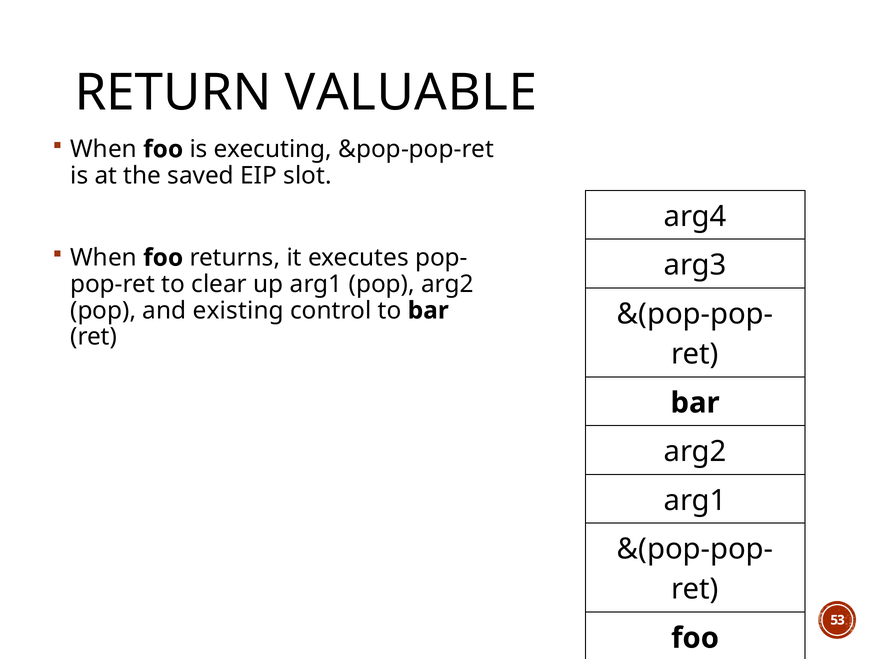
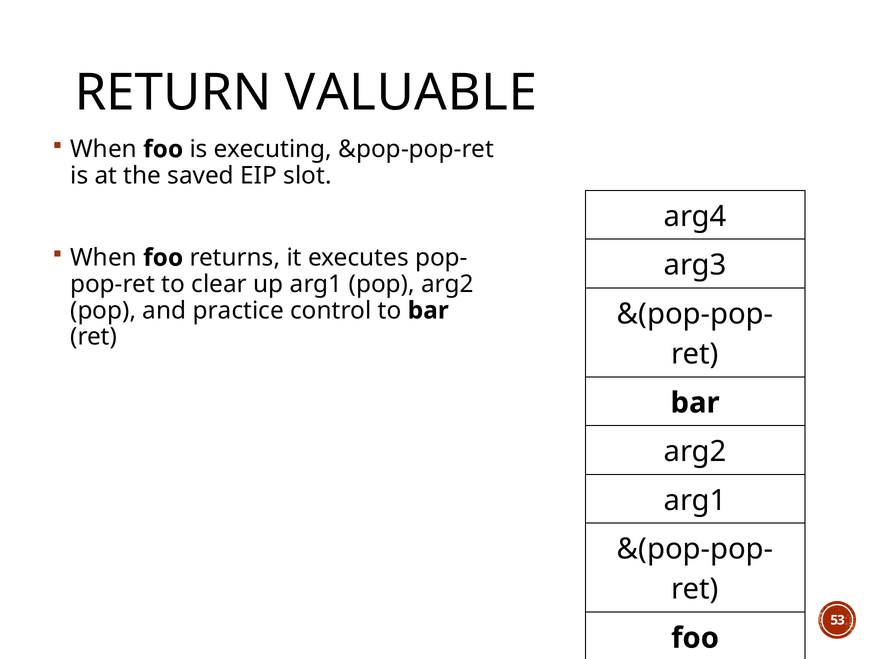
existing: existing -> practice (238, 310)
